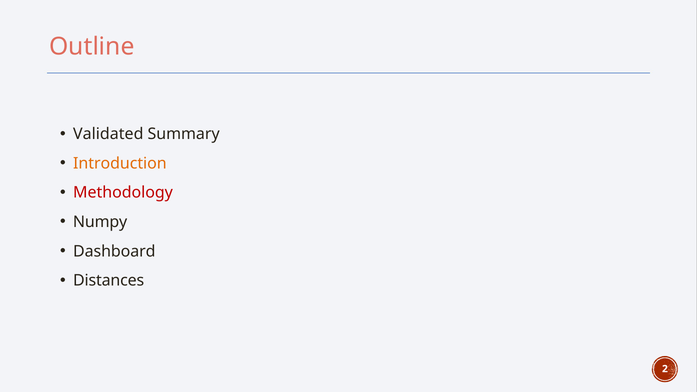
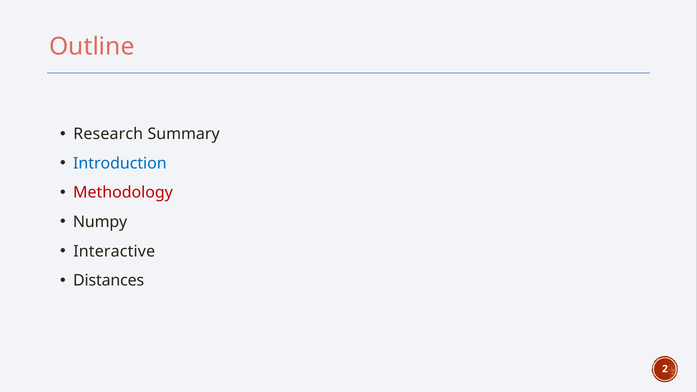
Validated: Validated -> Research (108, 134)
Introduction colour: orange -> blue (120, 163)
Dashboard: Dashboard -> Interactive (114, 251)
